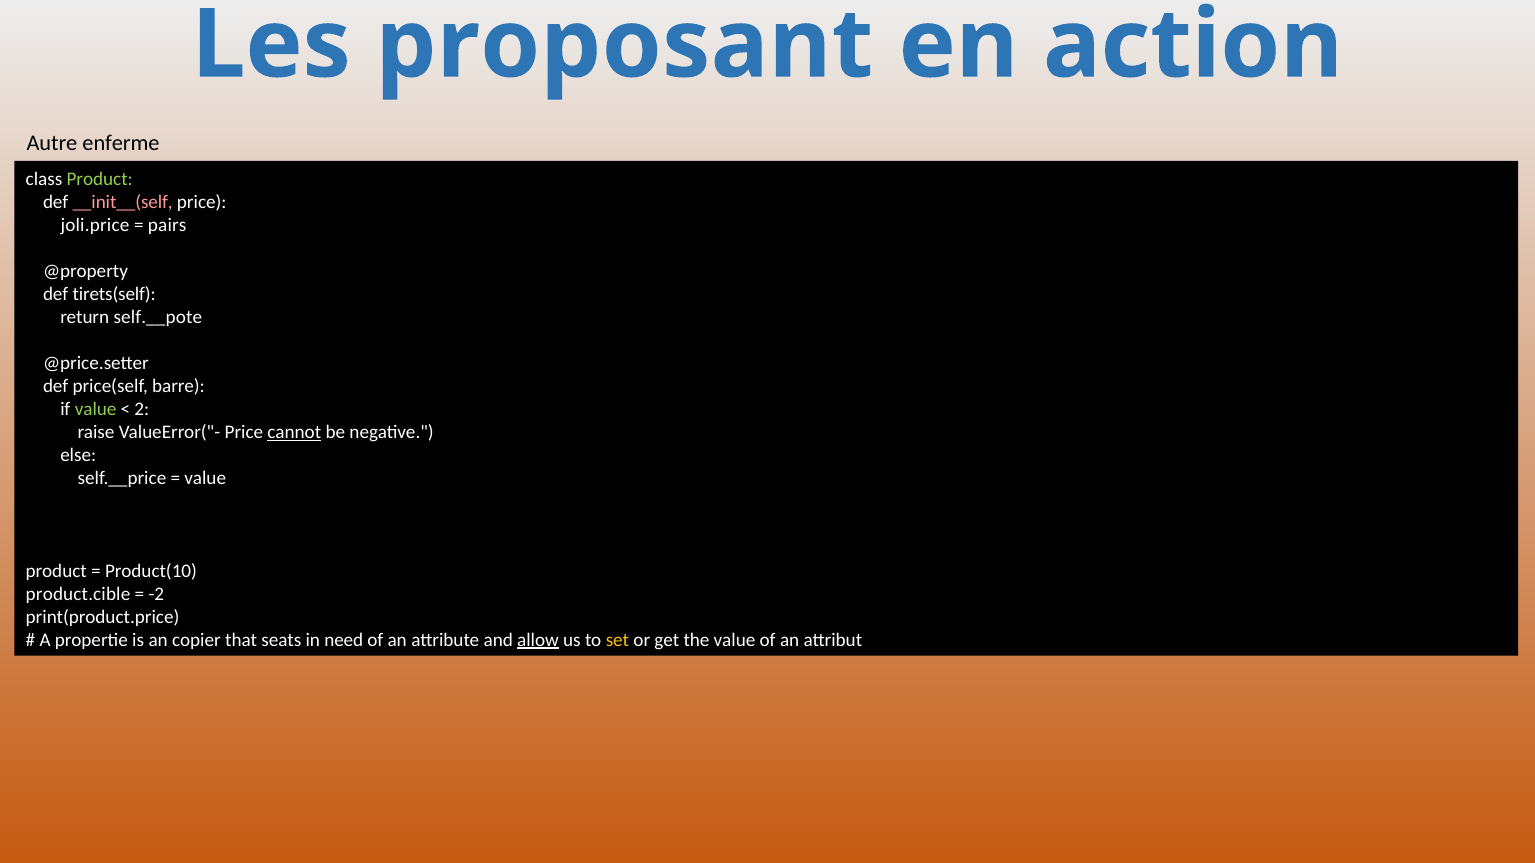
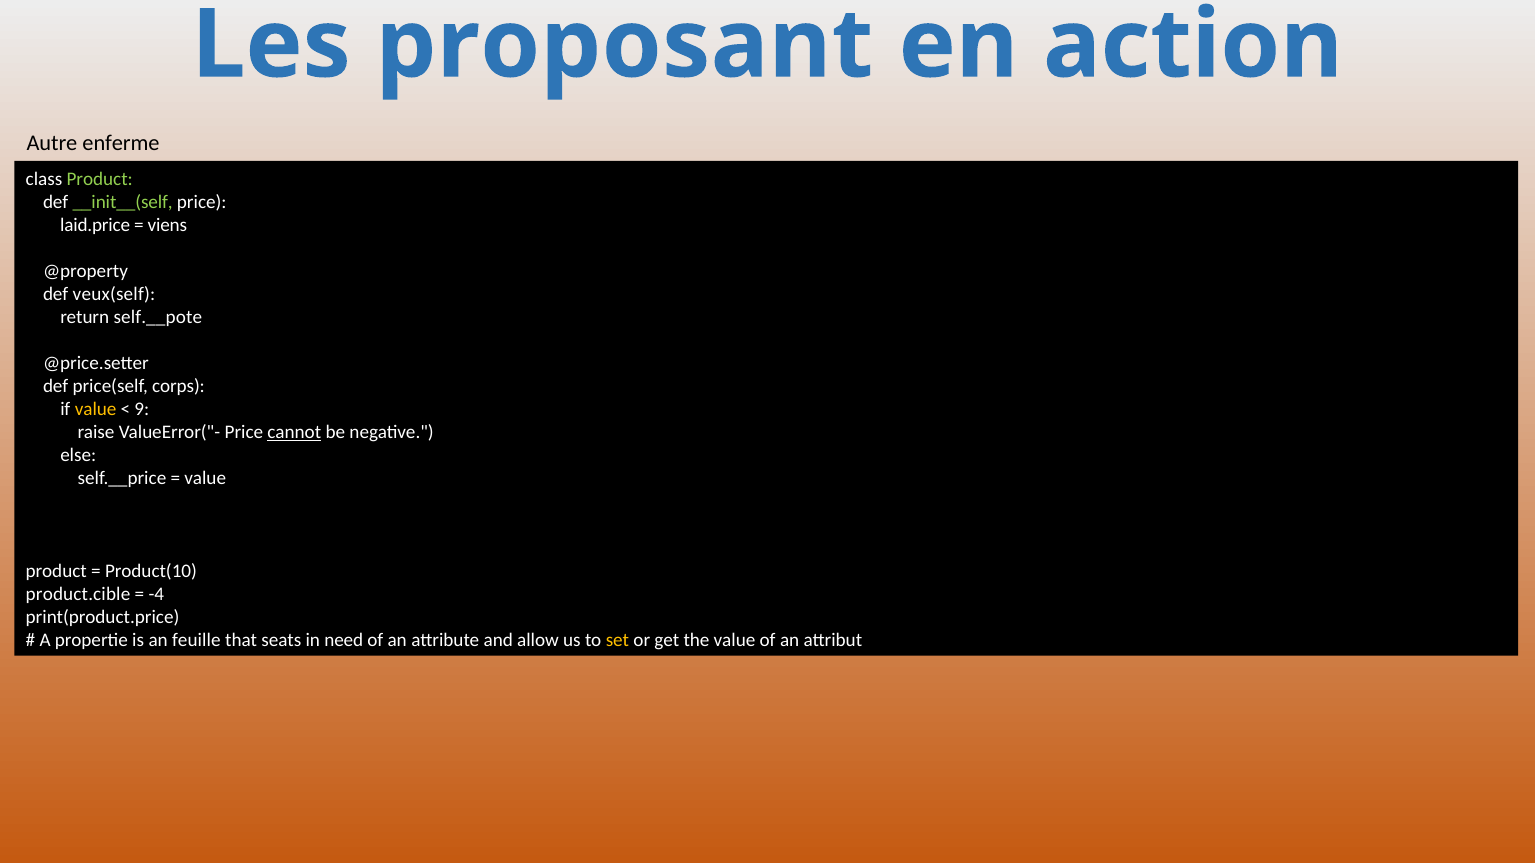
__init__(self colour: pink -> light green (123, 203)
joli.price: joli.price -> laid.price (95, 226)
pairs: pairs -> viens (167, 226)
tirets(self: tirets(self -> veux(self (114, 295)
barre: barre -> corps (178, 387)
value colour: light green -> yellow (96, 410)
2: 2 -> 9 (142, 410)
-2: -2 -> -4 (156, 594)
copier: copier -> feuille (196, 640)
allow underline: present -> none (538, 640)
